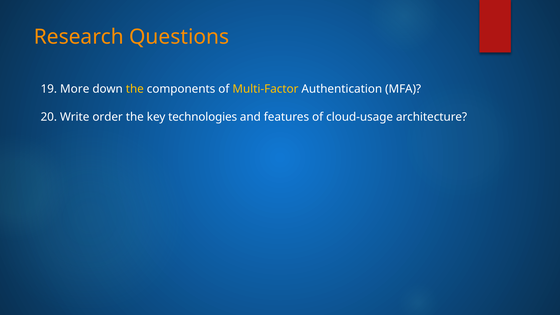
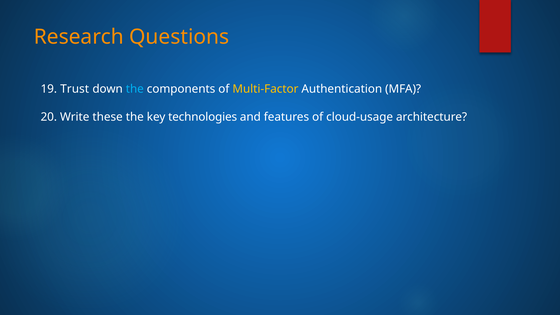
More: More -> Trust (75, 89)
the colour: yellow -> light blue (135, 89)
order: order -> these (108, 117)
